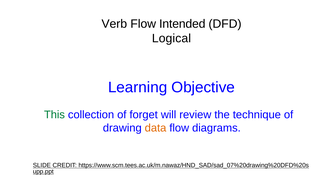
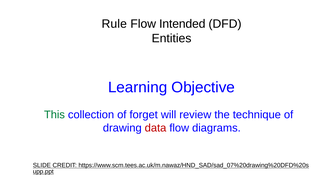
Verb: Verb -> Rule (114, 24)
Logical: Logical -> Entities (172, 38)
data colour: orange -> red (156, 128)
